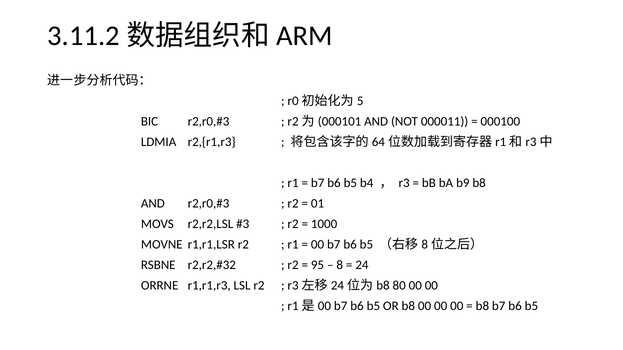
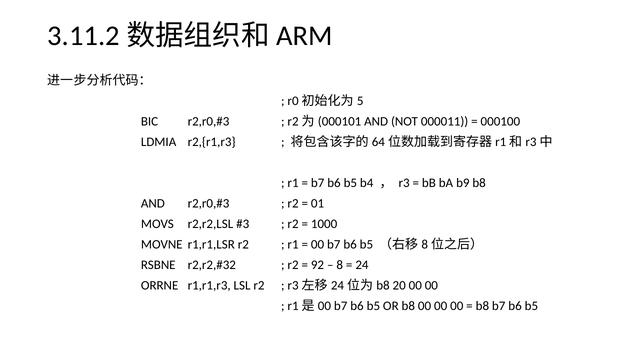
95: 95 -> 92 (317, 265)
80: 80 -> 20 (399, 286)
